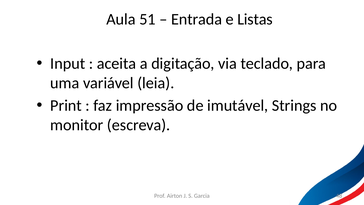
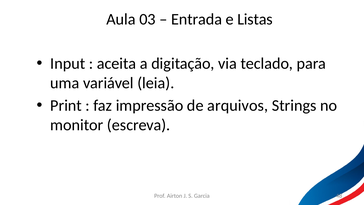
51: 51 -> 03 (147, 19)
imutável: imutável -> arquivos (238, 106)
